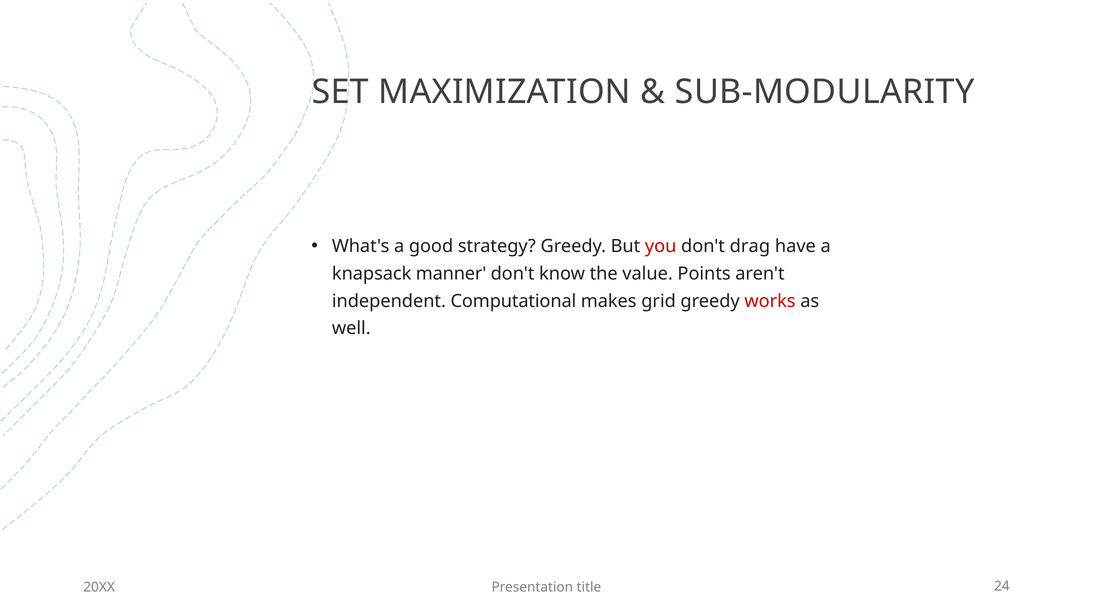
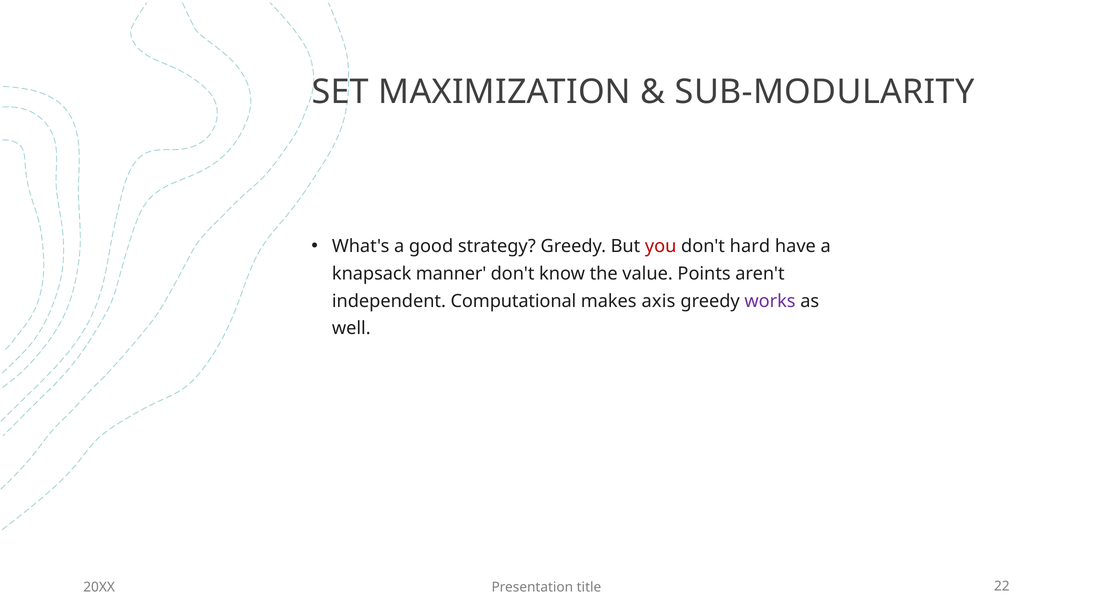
drag: drag -> hard (750, 246)
grid: grid -> axis (659, 301)
works colour: red -> purple (770, 301)
24: 24 -> 22 (1002, 586)
